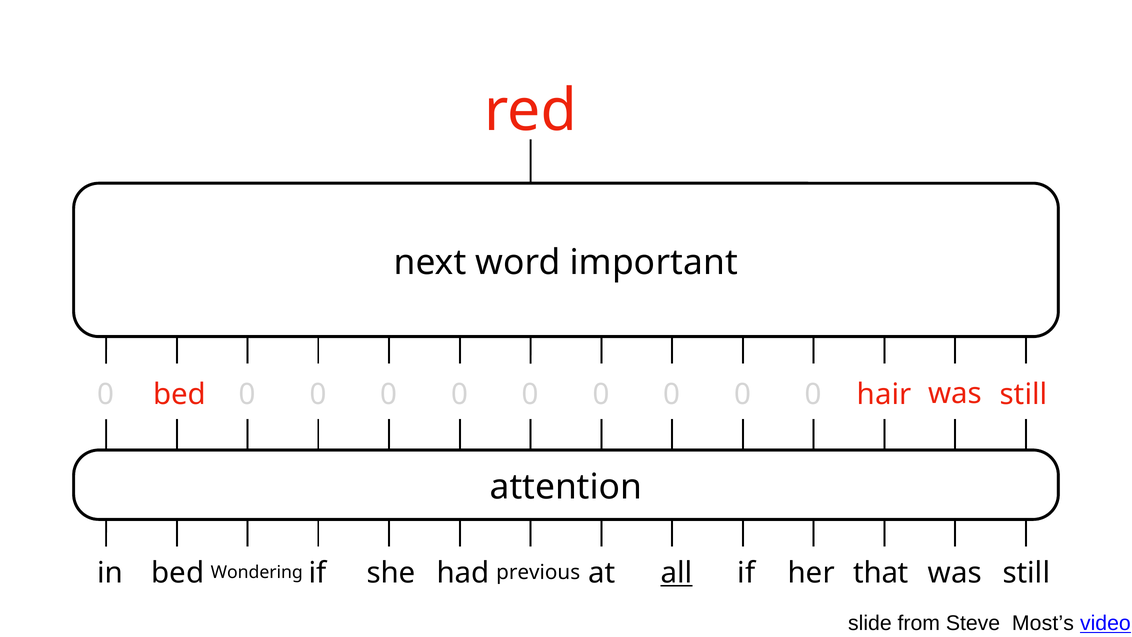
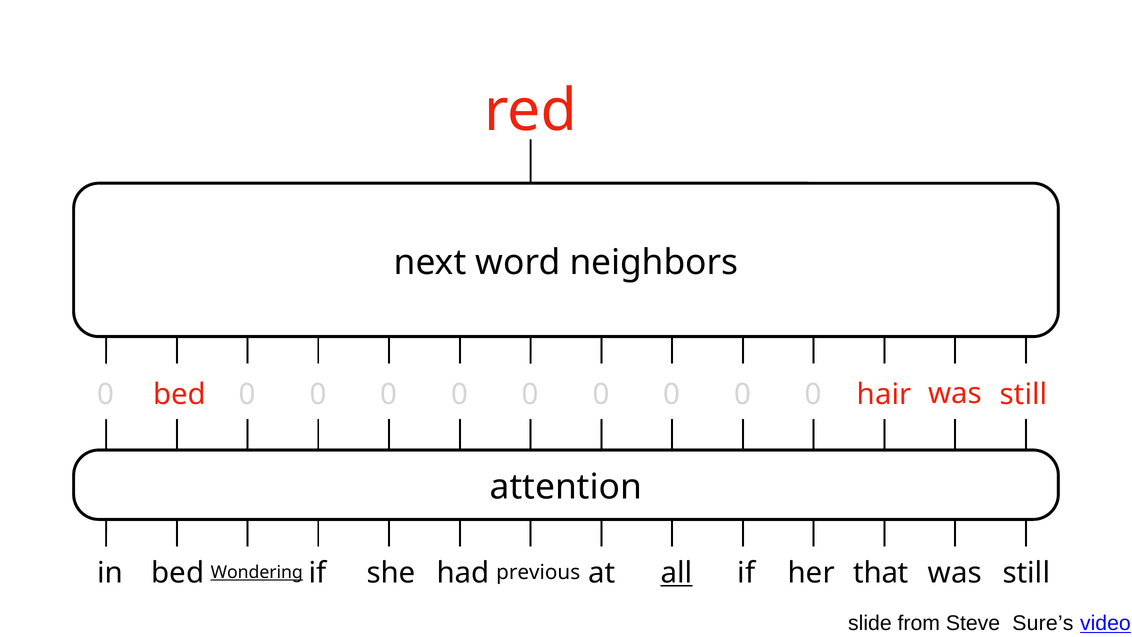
important: important -> neighbors (654, 262)
Wondering underline: none -> present (257, 572)
Most’s: Most’s -> Sure’s (1043, 623)
